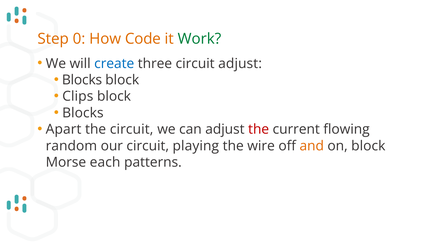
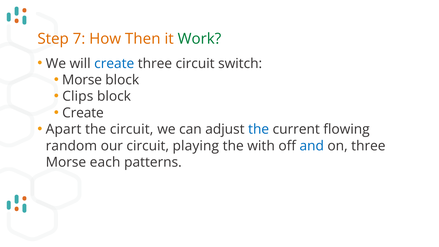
0: 0 -> 7 (79, 39)
Code: Code -> Then (143, 39)
circuit adjust: adjust -> switch (240, 63)
Blocks: Blocks -> Morse (82, 80)
Blocks: Blocks -> Create (83, 113)
the colour: red -> blue (259, 129)
wire: wire -> with (261, 146)
and colour: orange -> blue (312, 146)
on block: block -> three (368, 146)
